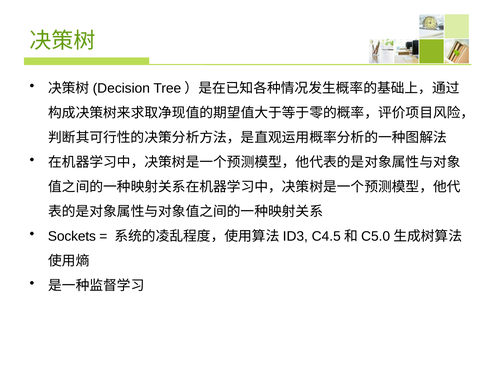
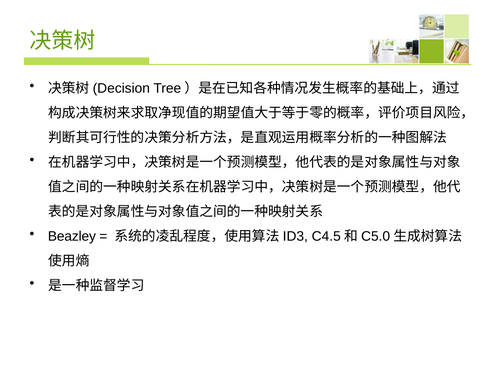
Sockets: Sockets -> Beazley (72, 237)
